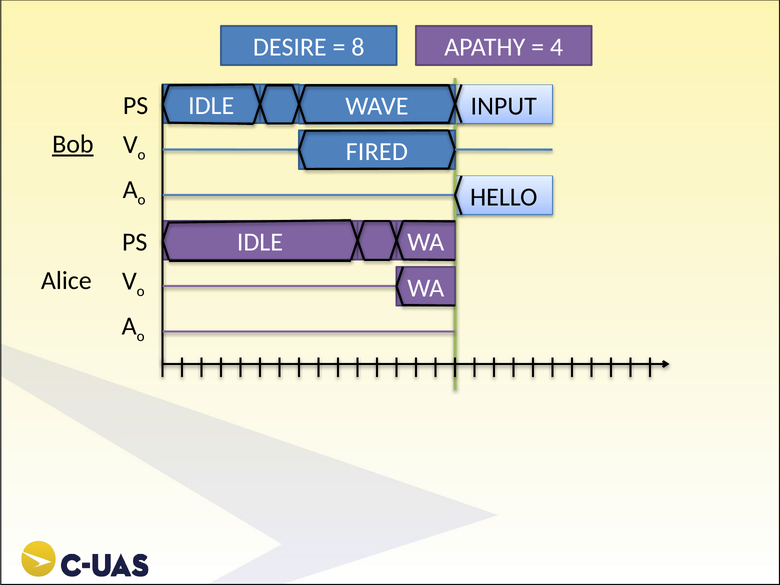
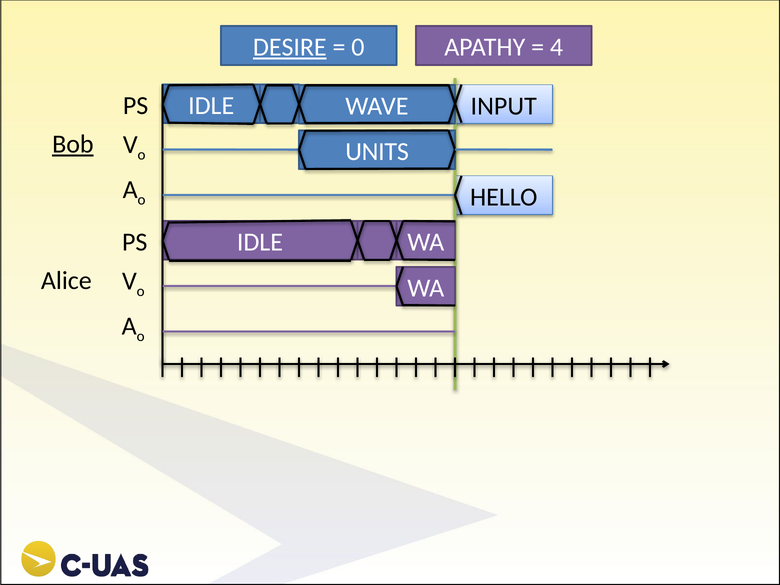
DESIRE underline: none -> present (290, 47)
8: 8 -> 0 (358, 47)
FIRED: FIRED -> UNITS (377, 152)
